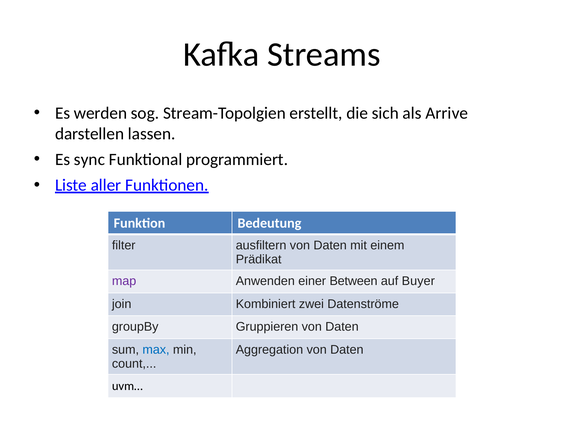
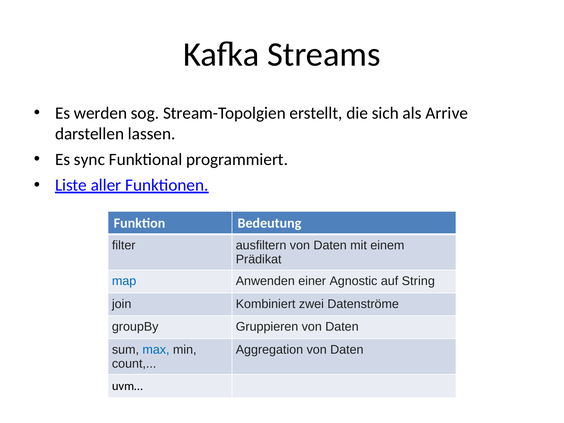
map colour: purple -> blue (124, 281)
Between: Between -> Agnostic (353, 281)
Buyer: Buyer -> String (418, 281)
